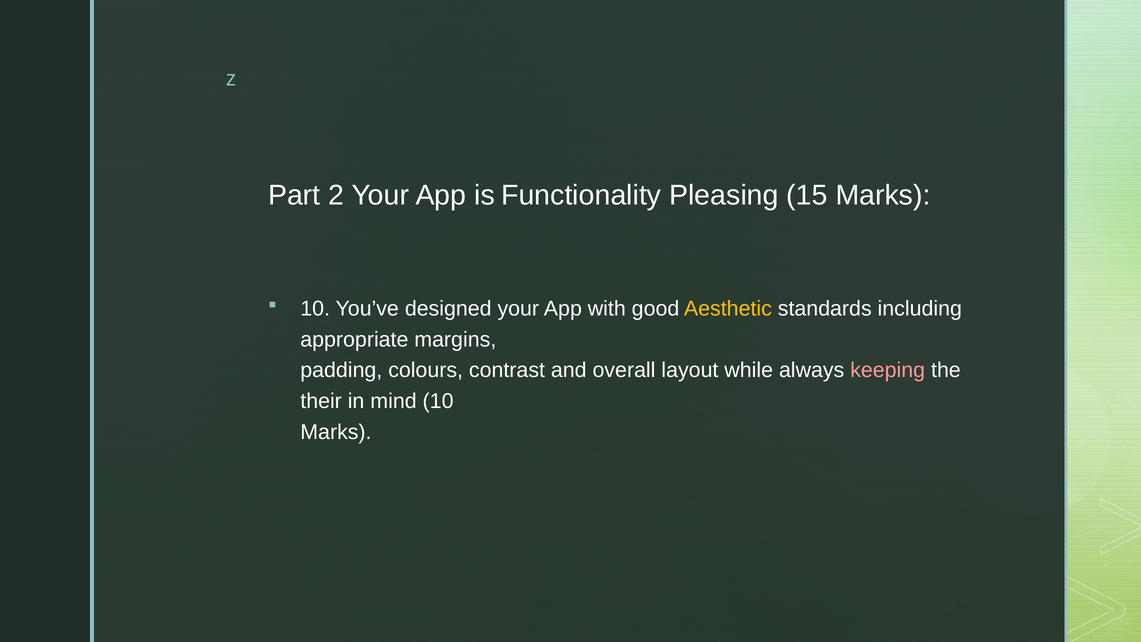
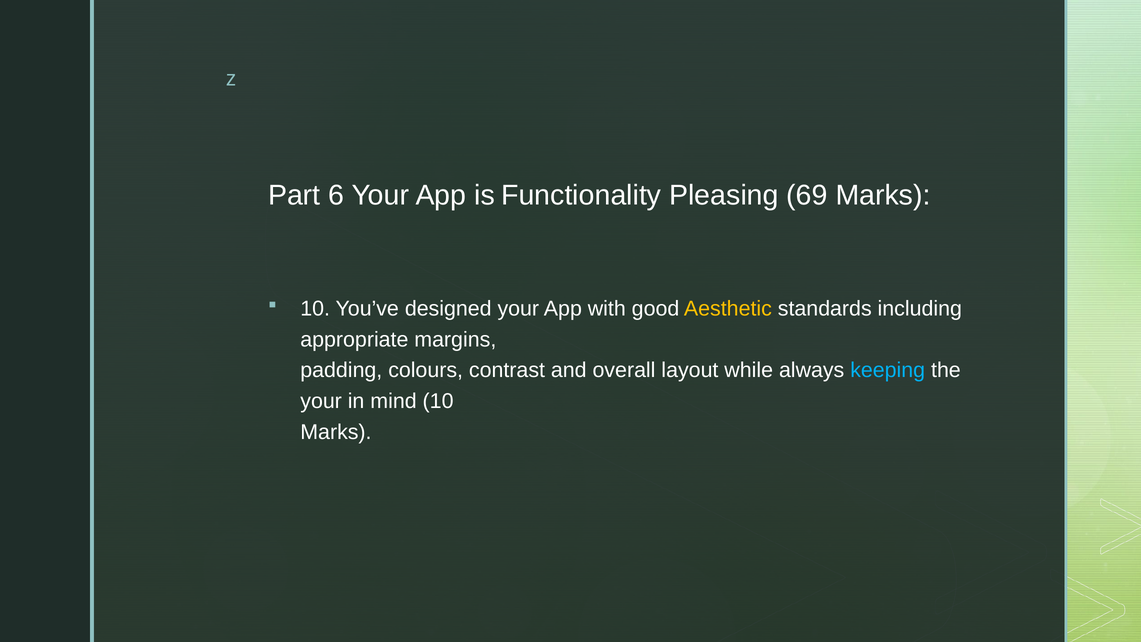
2: 2 -> 6 (336, 195)
15: 15 -> 69 (807, 195)
keeping colour: pink -> light blue (888, 370)
their: their -> your (321, 401)
